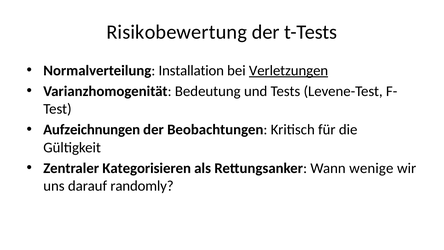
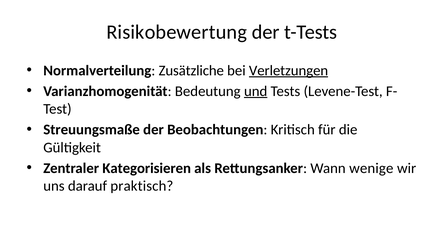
Installation: Installation -> Zusätzliche (191, 70)
und underline: none -> present (256, 91)
Aufzeichnungen: Aufzeichnungen -> Streuungsmaße (92, 130)
randomly: randomly -> praktisch (142, 186)
